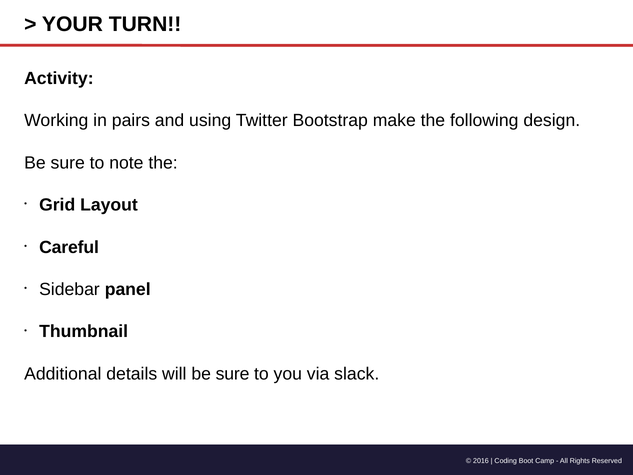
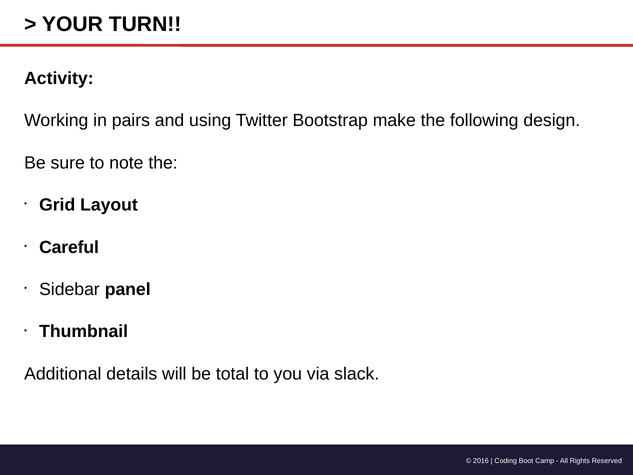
will be sure: sure -> total (232, 374)
